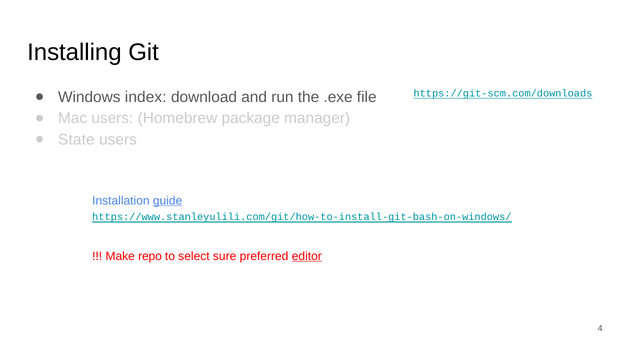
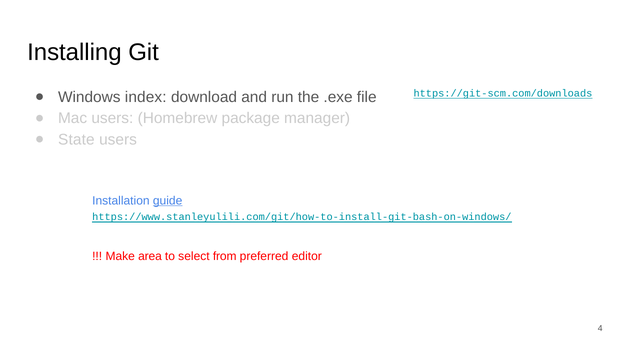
repo: repo -> area (150, 256)
sure: sure -> from (225, 256)
editor underline: present -> none (307, 256)
